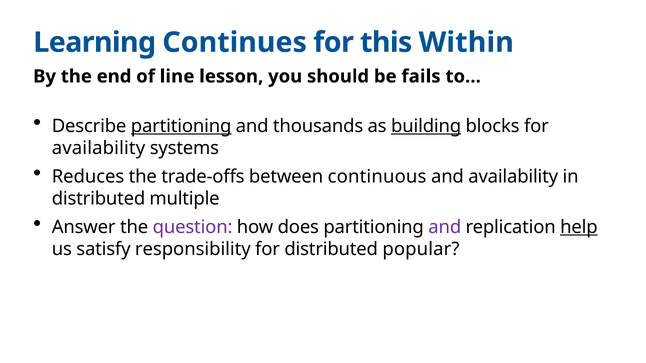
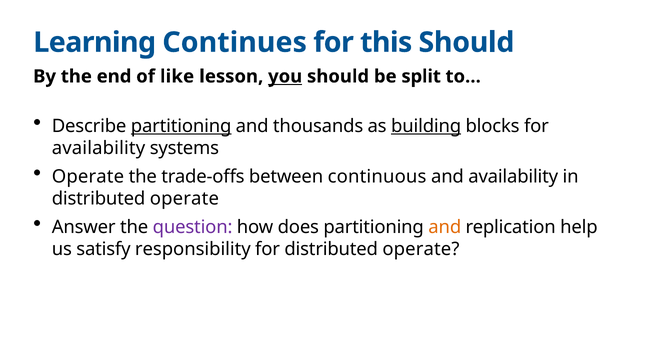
this Within: Within -> Should (466, 42)
line: line -> like (177, 76)
you underline: none -> present (285, 76)
fails: fails -> split (421, 76)
Reduces: Reduces -> Operate (88, 177)
multiple: multiple -> operate (184, 199)
and colour: purple -> orange (445, 227)
help underline: present -> none (579, 227)
for distributed popular: popular -> operate (421, 249)
